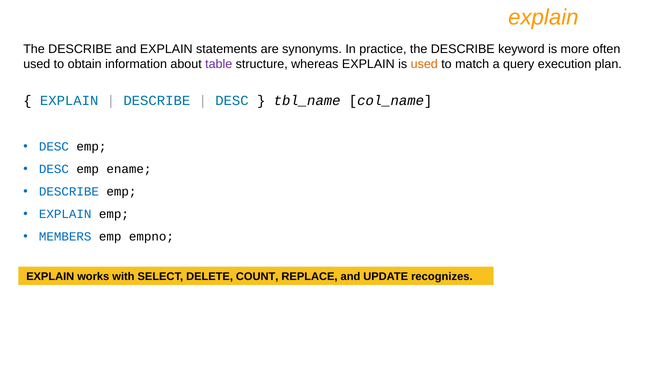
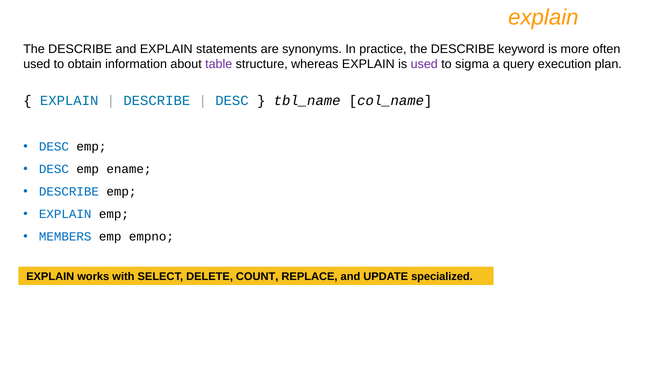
used colour: orange -> purple (424, 64)
match: match -> sigma (472, 64)
recognizes: recognizes -> specialized (442, 277)
